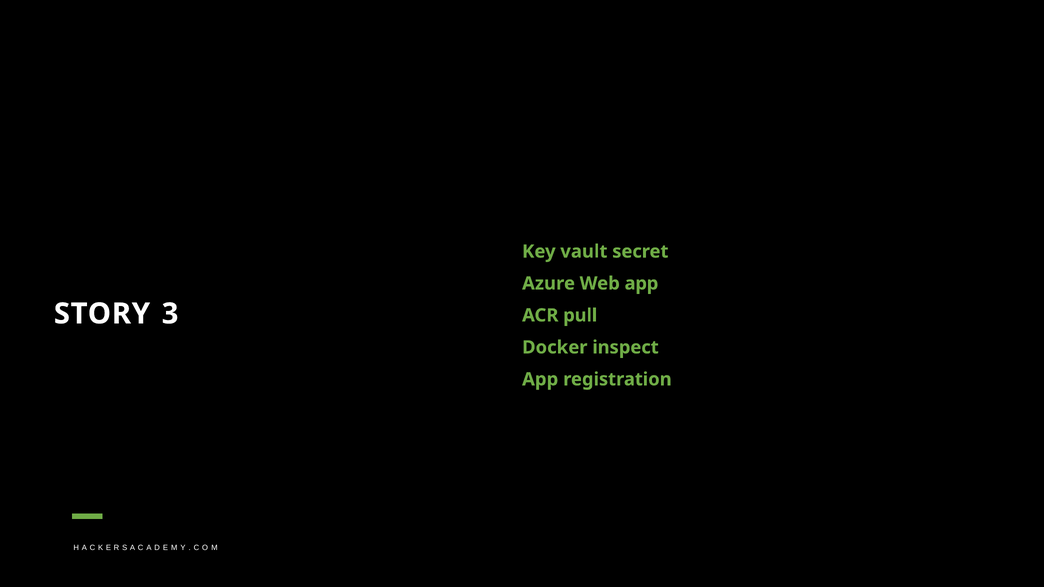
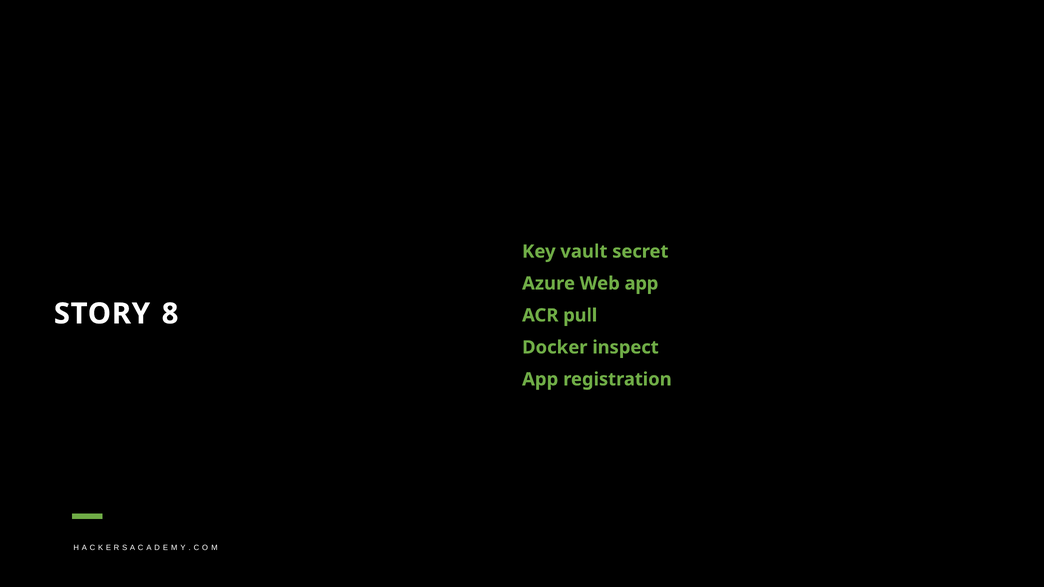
3: 3 -> 8 (170, 314)
